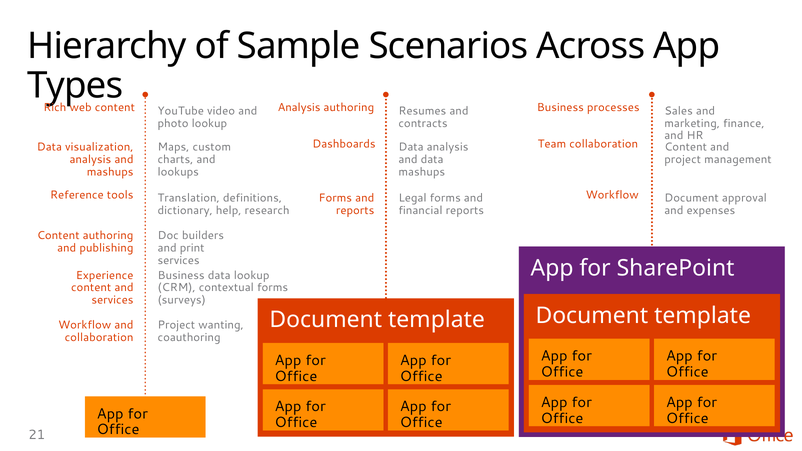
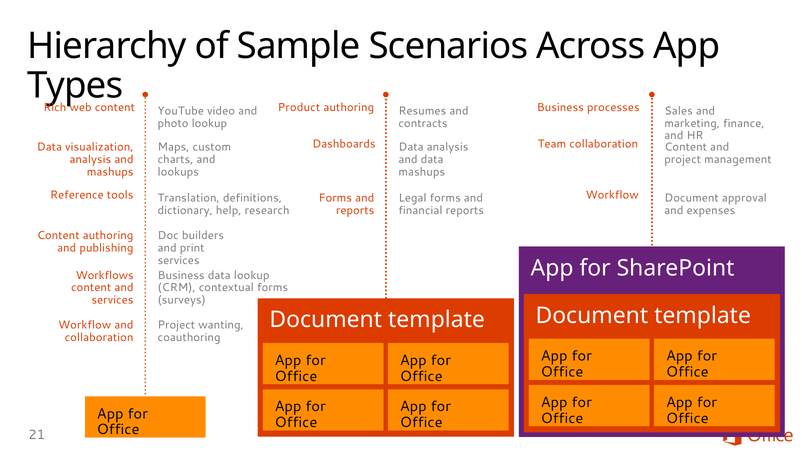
Analysis: Analysis -> Product (299, 108)
Experience: Experience -> Workflows (105, 275)
